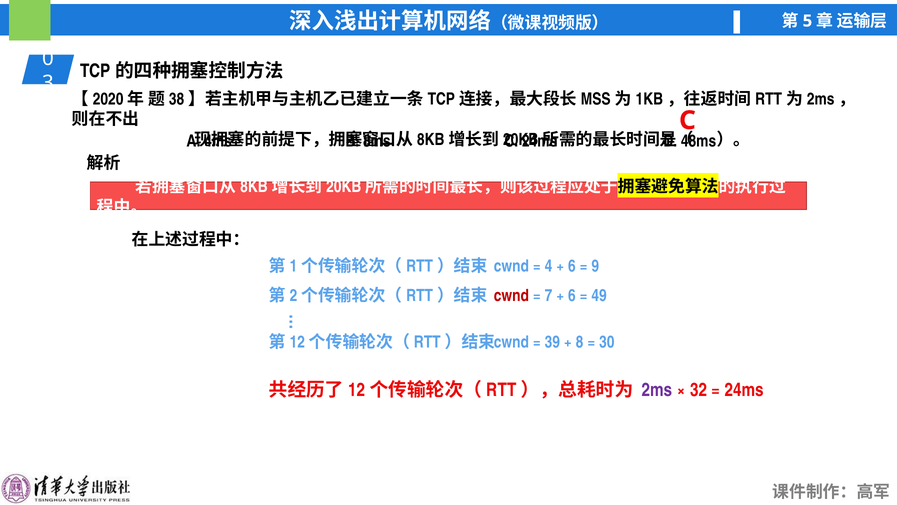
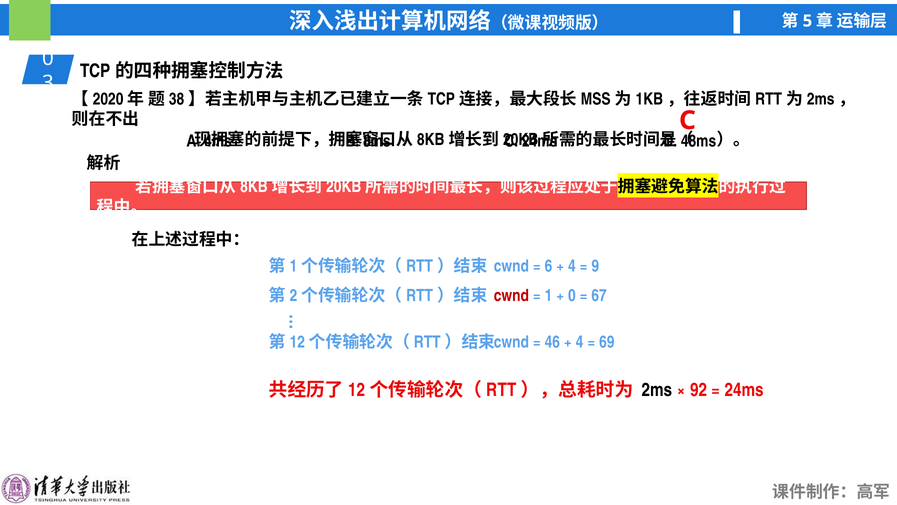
4: 4 -> 6 (549, 266)
6: 6 -> 4 (572, 266)
7: 7 -> 1 (549, 296)
6: 6 -> 0 (572, 296)
49: 49 -> 67 (599, 296)
39: 39 -> 46 (552, 342)
8: 8 -> 4 (580, 342)
30: 30 -> 69 (607, 342)
2ms colour: purple -> black (657, 390)
32: 32 -> 92 (699, 390)
